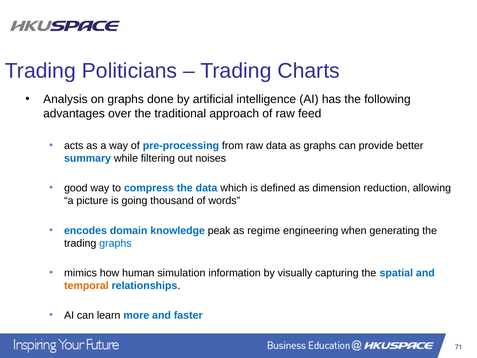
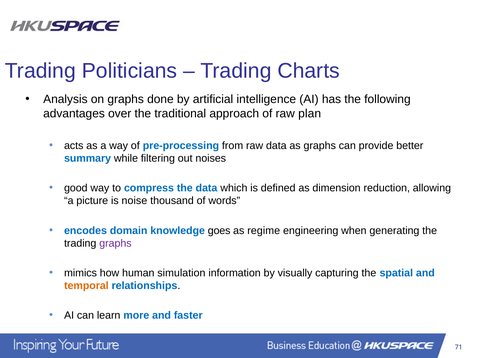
feed: feed -> plan (310, 113)
going: going -> noise (134, 201)
peak: peak -> goes (219, 230)
graphs colour: blue -> purple (115, 243)
